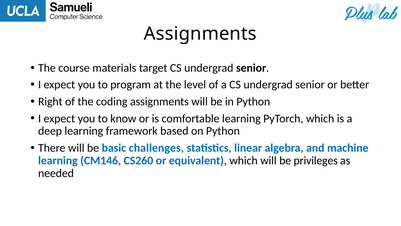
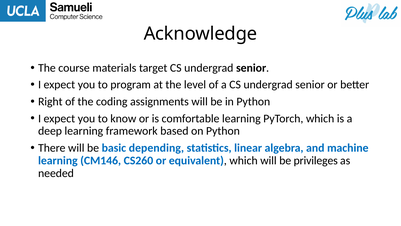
Assignments: Assignments -> Acknowledge (200, 34)
challenges: challenges -> depending (156, 148)
